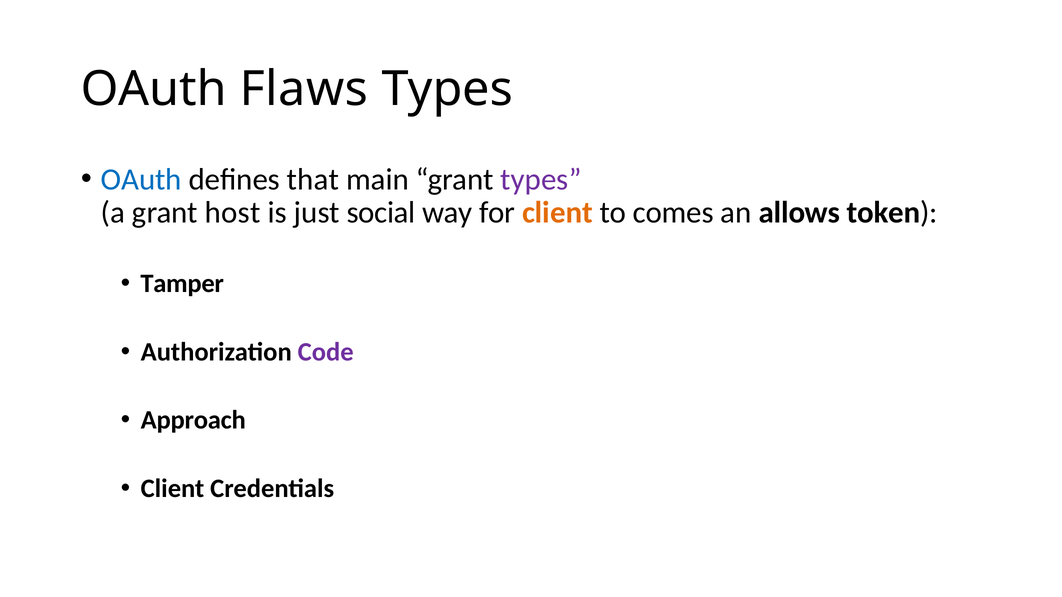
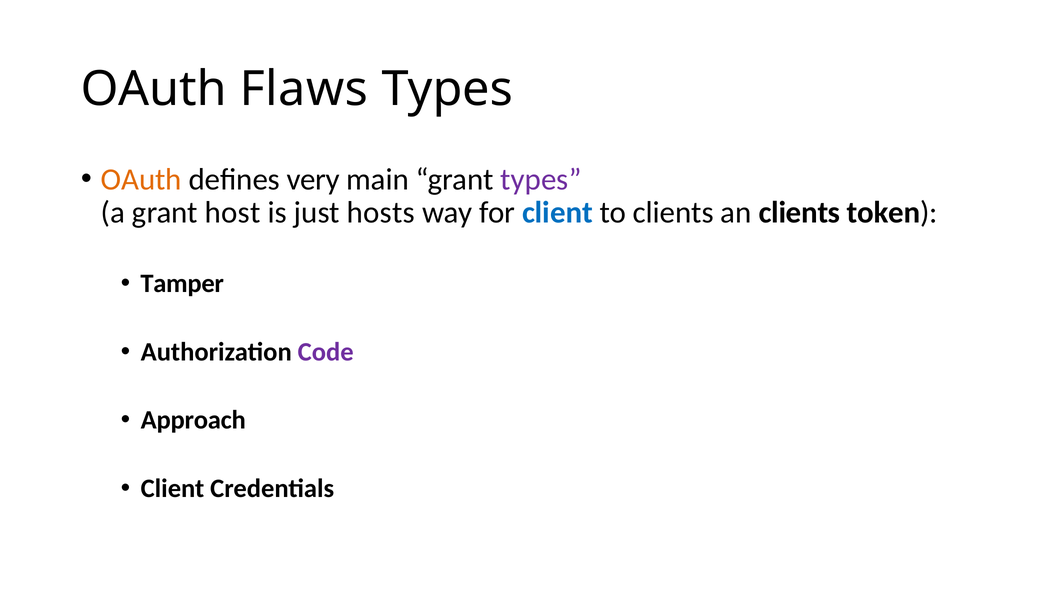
OAuth colour: blue -> orange (141, 179)
that: that -> very (313, 179)
social: social -> hosts (381, 213)
client colour: orange -> blue (557, 213)
to comes: comes -> clients (673, 213)
an allows: allows -> clients (799, 213)
